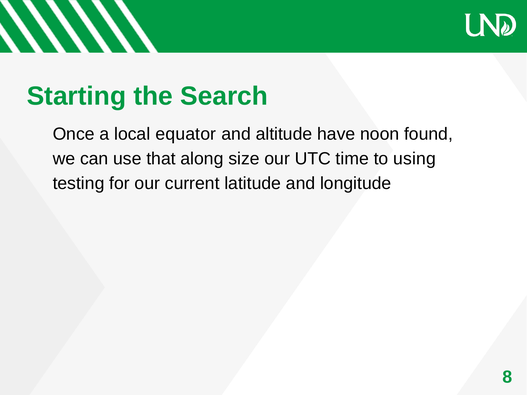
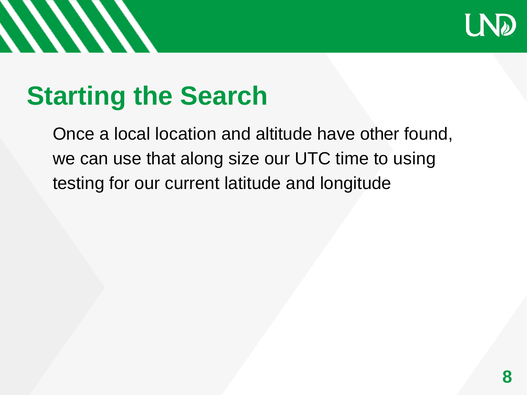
equator: equator -> location (186, 134)
noon: noon -> other (380, 134)
